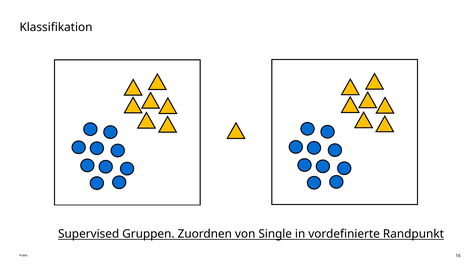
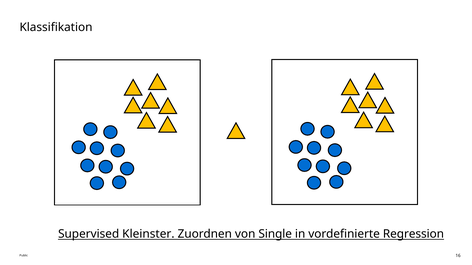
Gruppen: Gruppen -> Kleinster (148, 234)
Randpunkt: Randpunkt -> Regression (413, 234)
